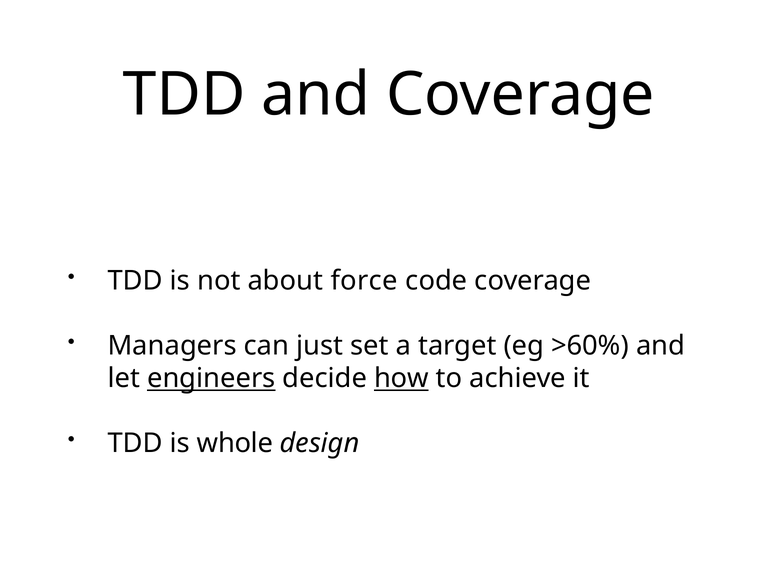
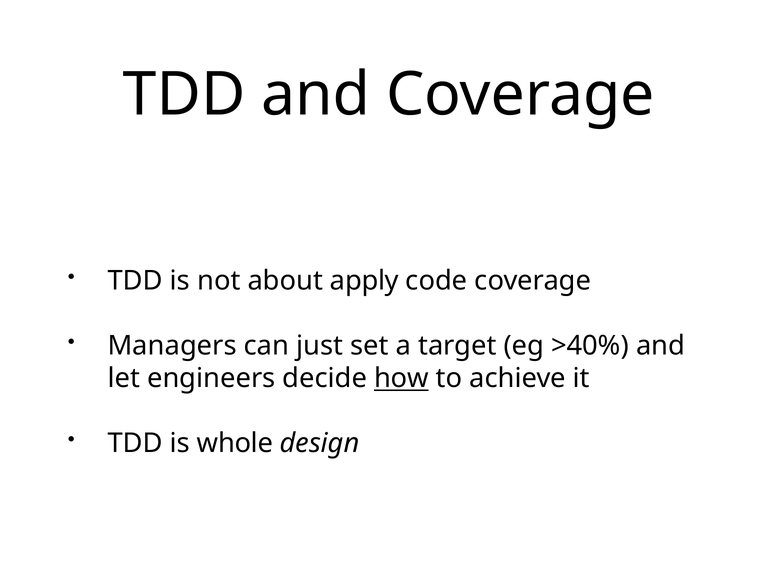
force: force -> apply (364, 281)
>60%: >60% -> >40% (590, 346)
engineers underline: present -> none (211, 379)
